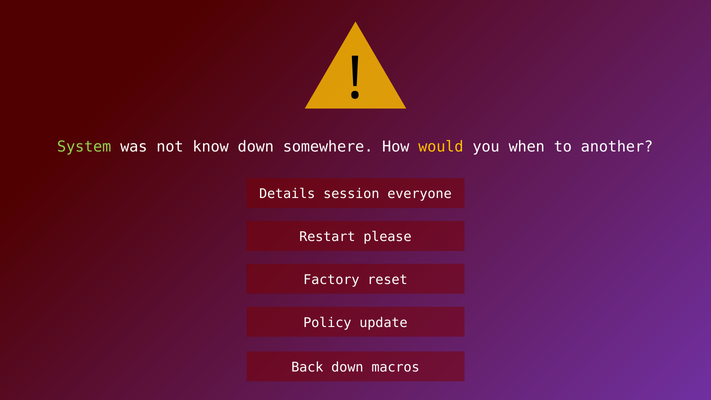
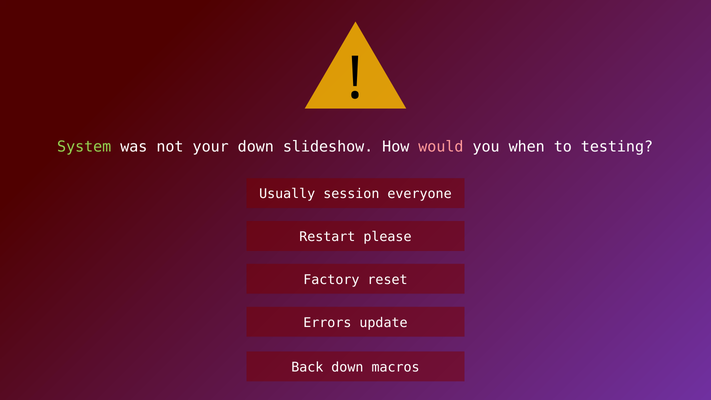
know: know -> your (211, 147)
somewhere: somewhere -> slideshow (328, 147)
would colour: yellow -> pink (441, 147)
another: another -> testing (617, 147)
Details: Details -> Usually (287, 194)
Policy: Policy -> Errors (327, 323)
